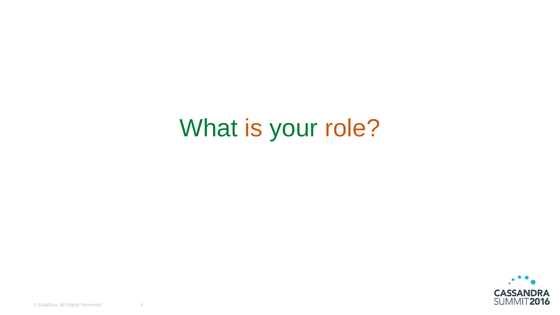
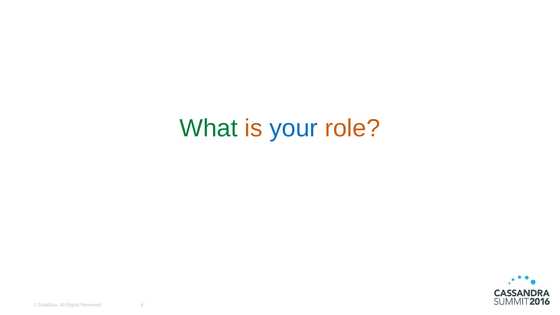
your colour: green -> blue (294, 128)
